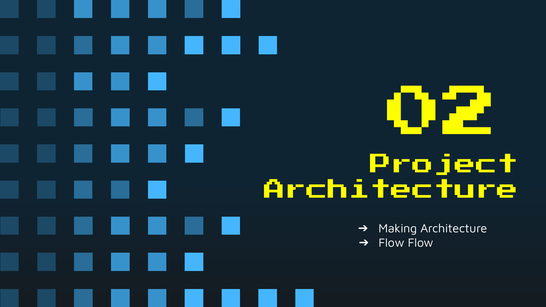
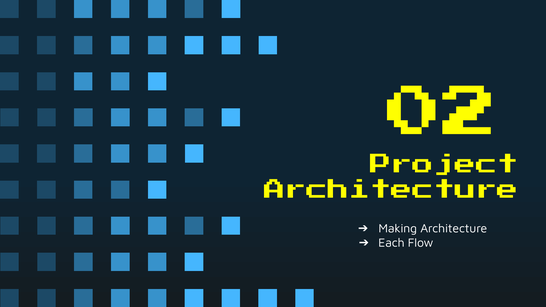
Flow: Flow -> Each (391, 243)
